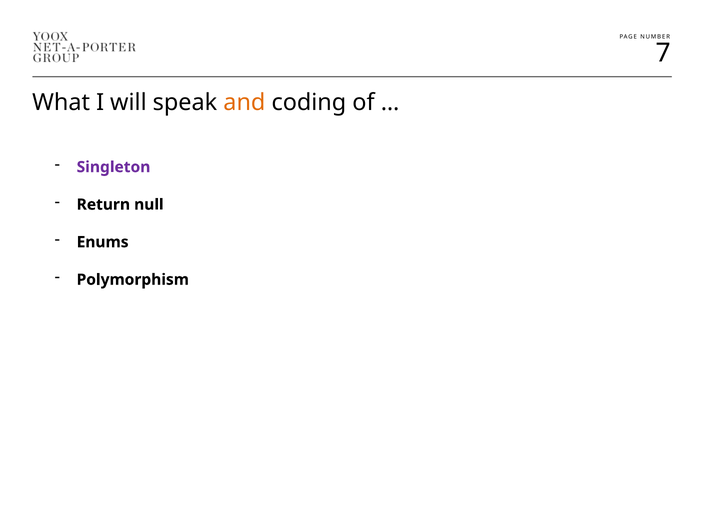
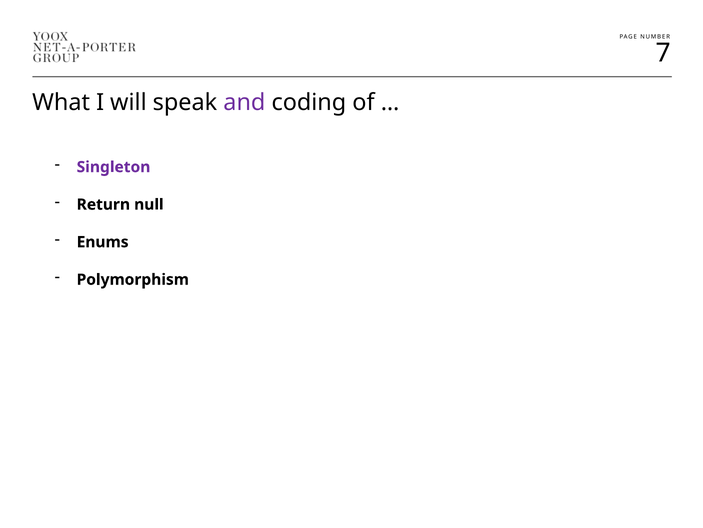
and colour: orange -> purple (244, 102)
